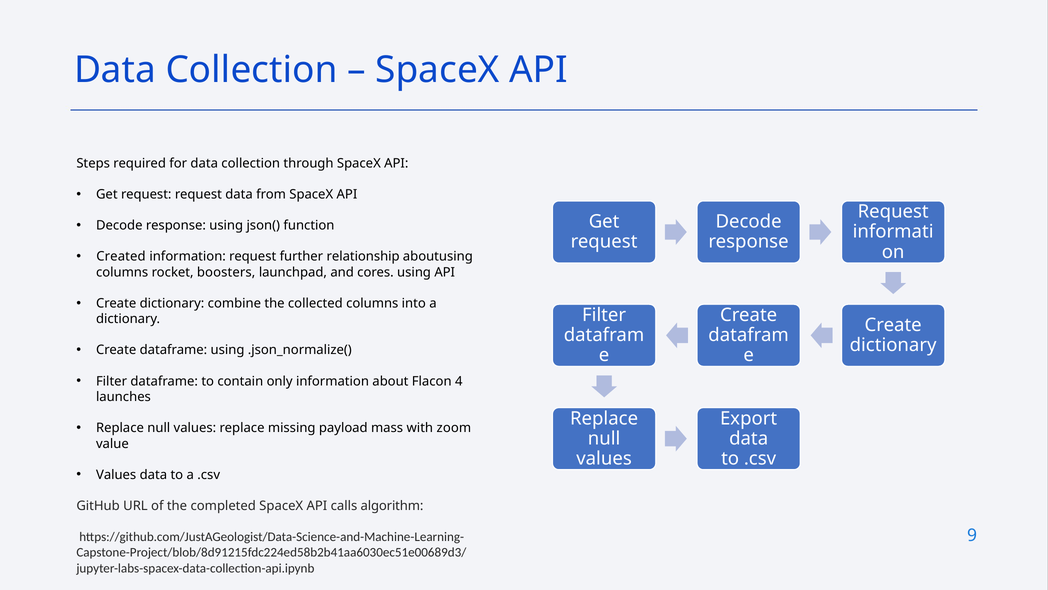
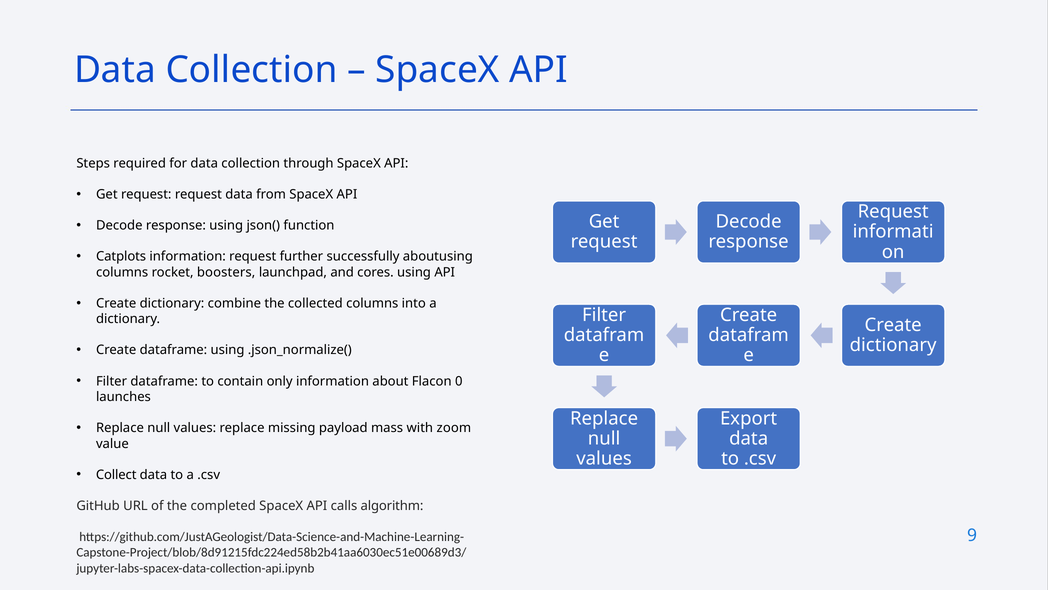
Created: Created -> Catplots (121, 256)
relationship: relationship -> successfully (363, 256)
4: 4 -> 0 (459, 381)
Values: Values -> Collect (116, 474)
